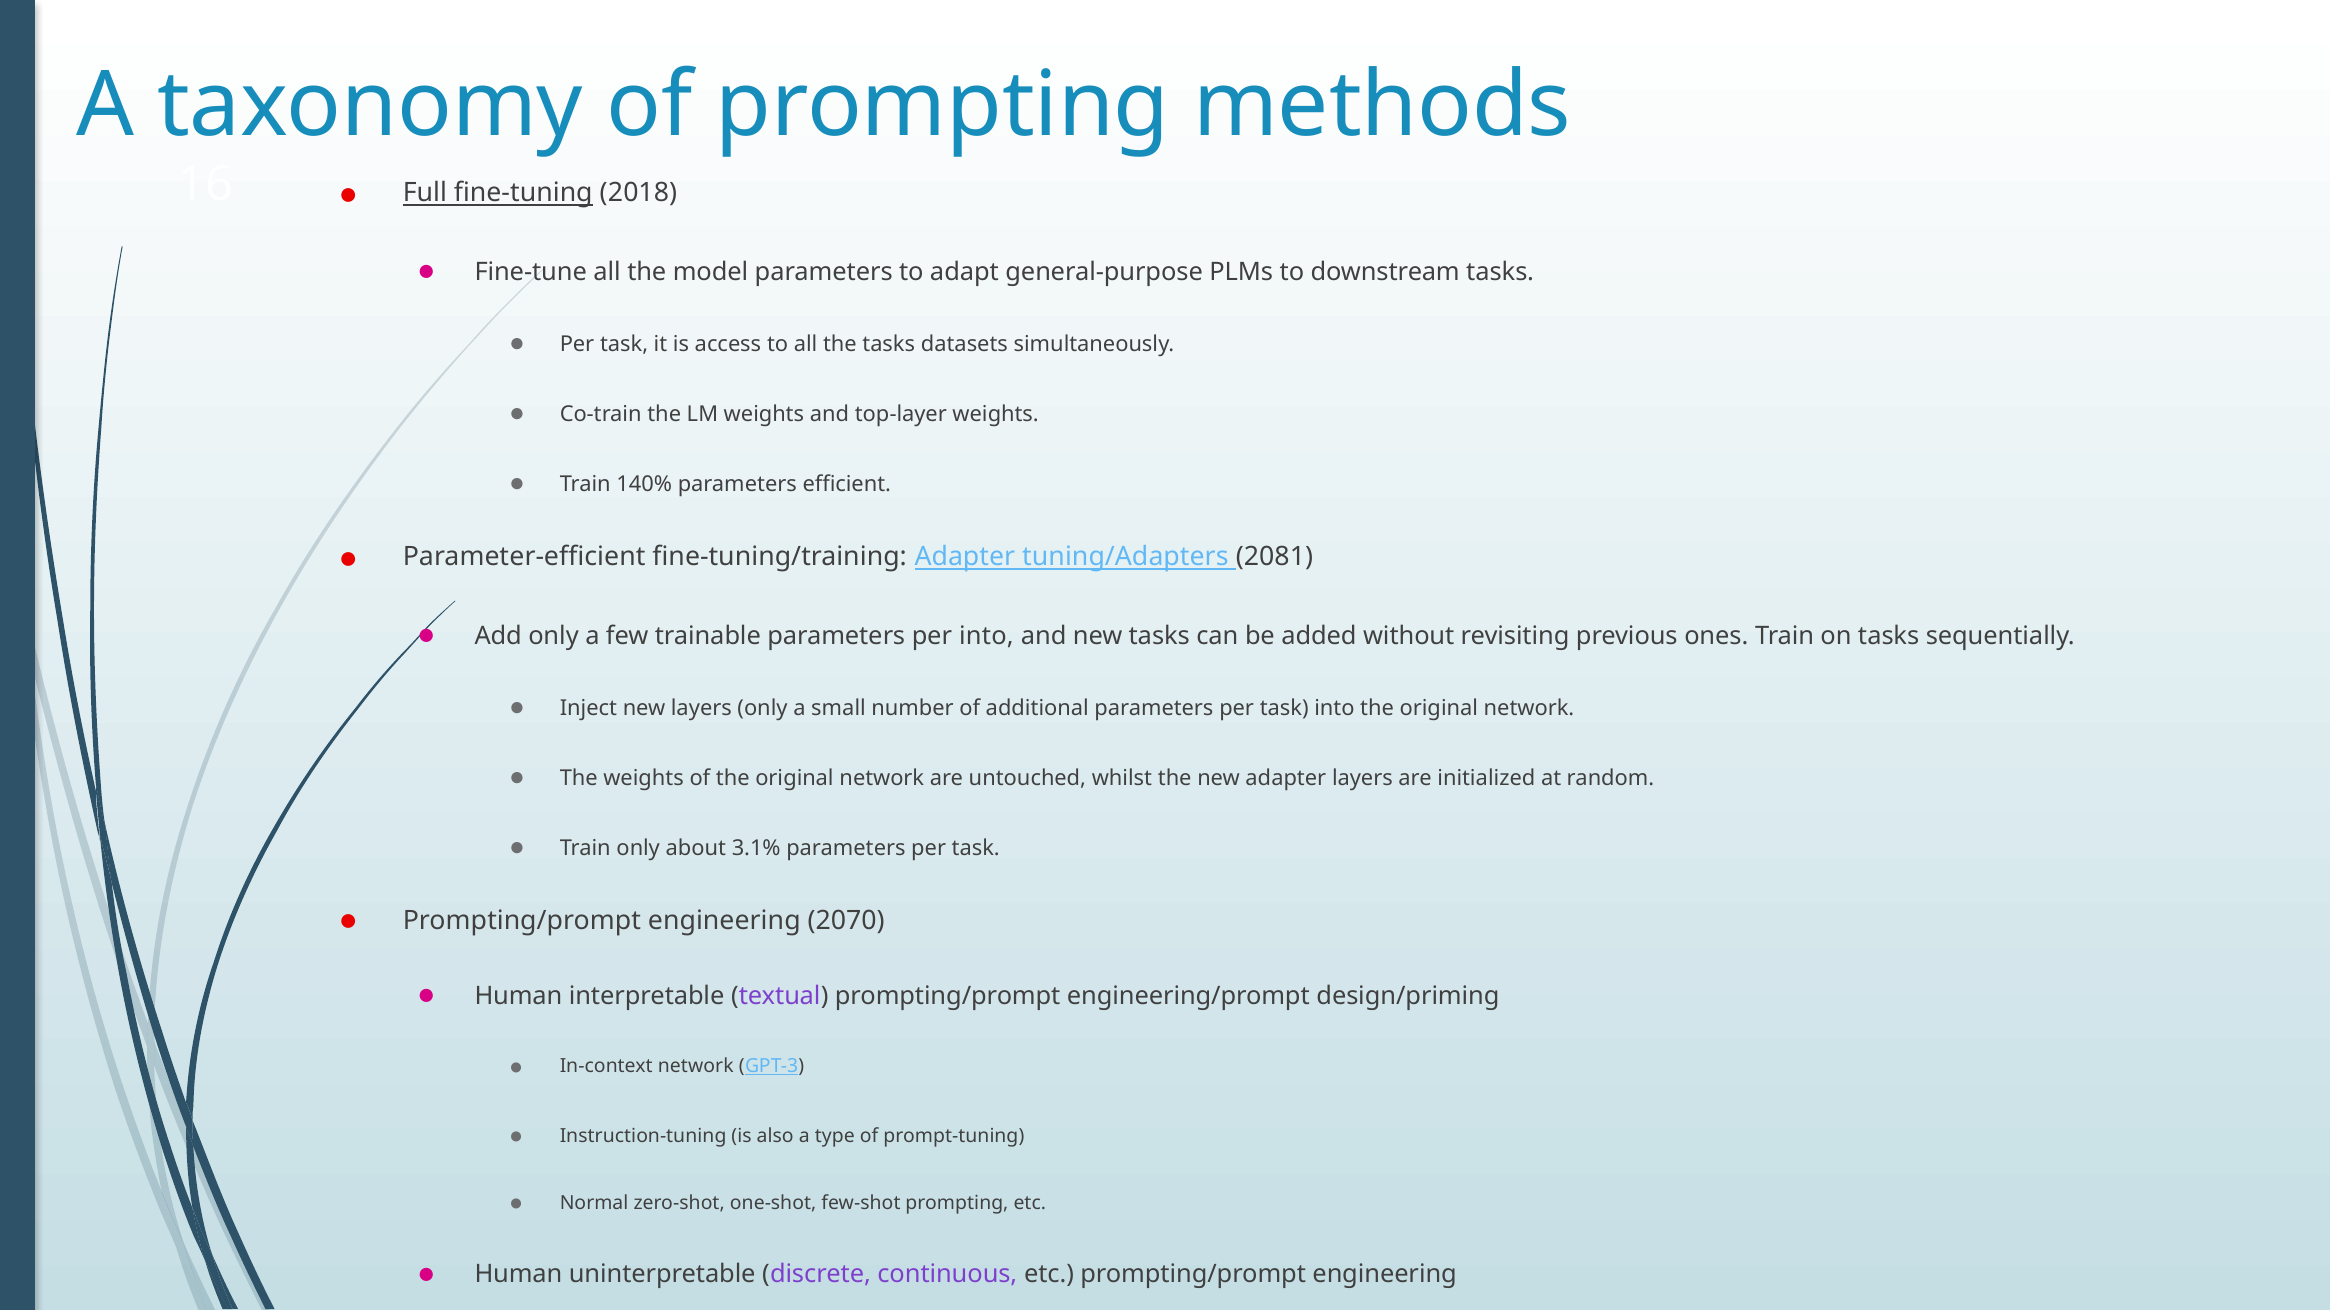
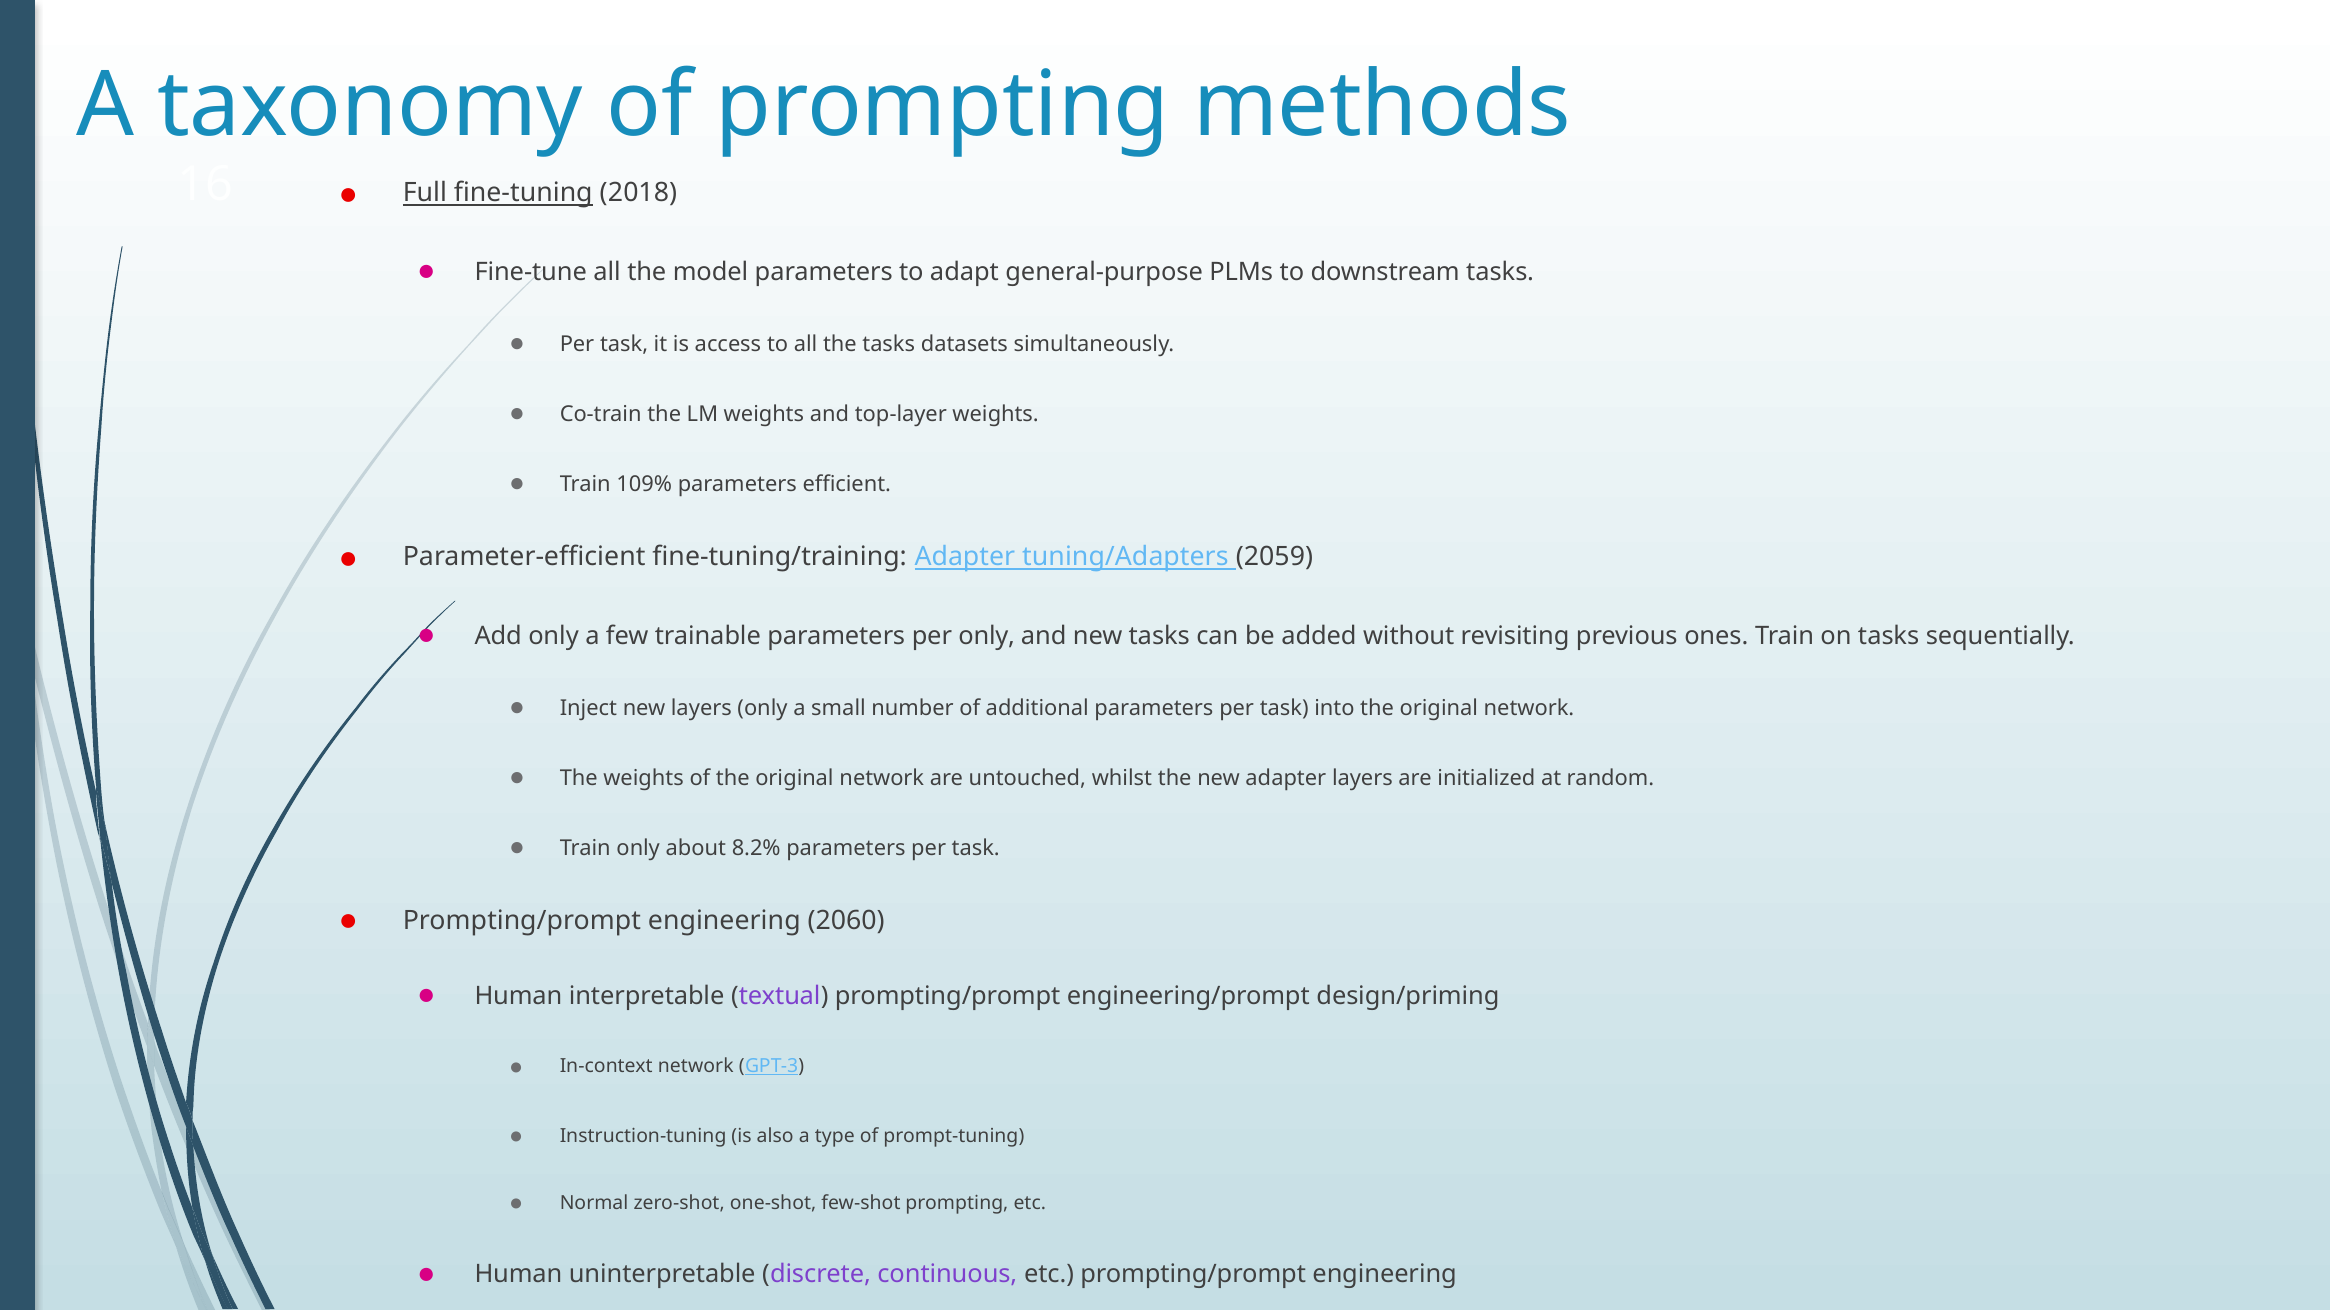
140%: 140% -> 109% (644, 484)
2081: 2081 -> 2059 (1274, 557)
per into: into -> only (987, 637)
3.1%: 3.1% -> 8.2% (756, 848)
2070: 2070 -> 2060 (846, 921)
